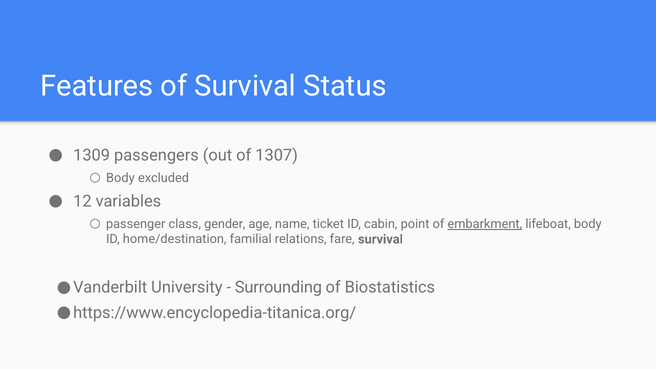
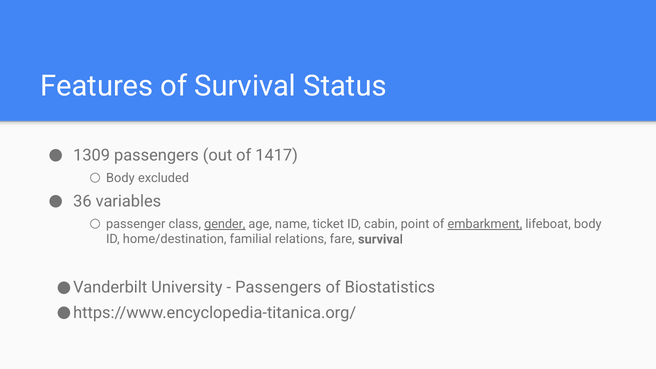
1307: 1307 -> 1417 (277, 155)
12: 12 -> 36 (82, 201)
gender underline: none -> present (225, 224)
Surrounding: Surrounding -> Passengers (278, 288)
